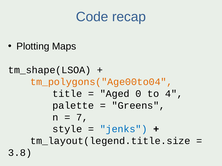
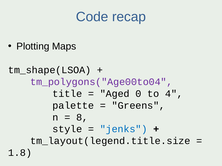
tm_polygons("Age00to04 colour: orange -> purple (101, 82)
7: 7 -> 8 (82, 118)
3.8: 3.8 -> 1.8 (20, 153)
